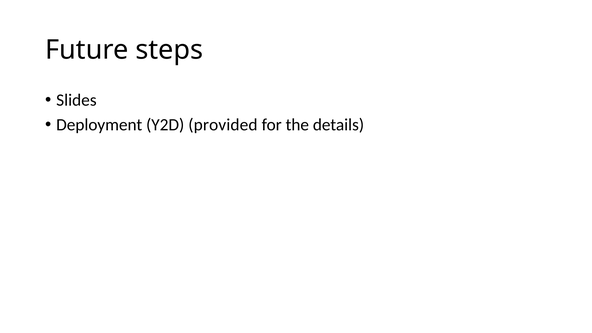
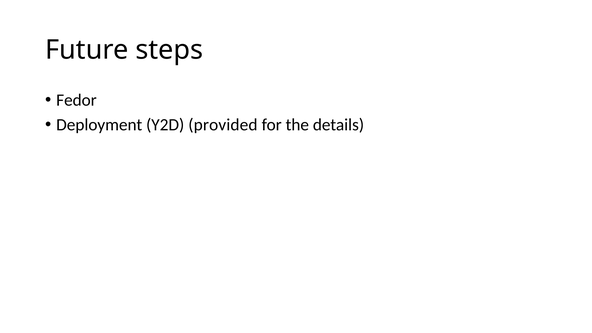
Slides: Slides -> Fedor (76, 100)
